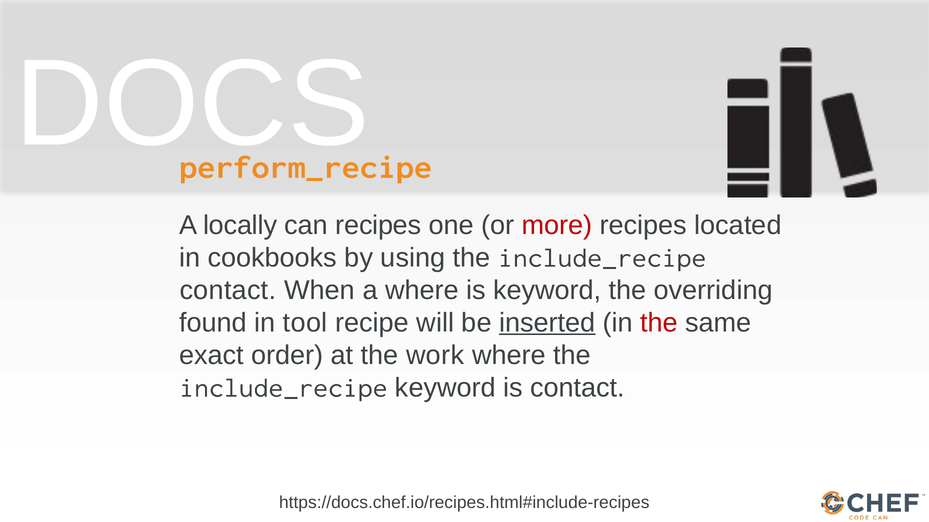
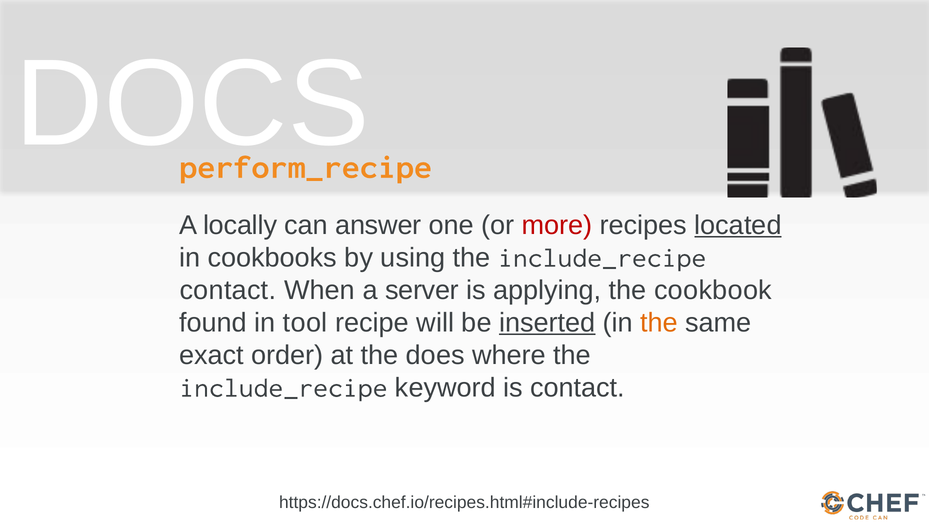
can recipes: recipes -> answer (378, 225)
located underline: none -> present (738, 225)
a where: where -> server (422, 291)
is keyword: keyword -> applying (547, 291)
overriding: overriding -> cookbook (713, 291)
the colour: red -> orange (659, 323)
work: work -> does (435, 356)
